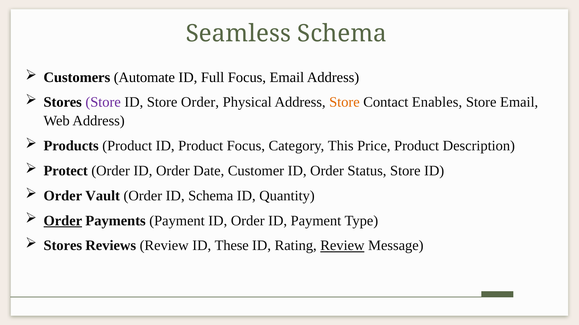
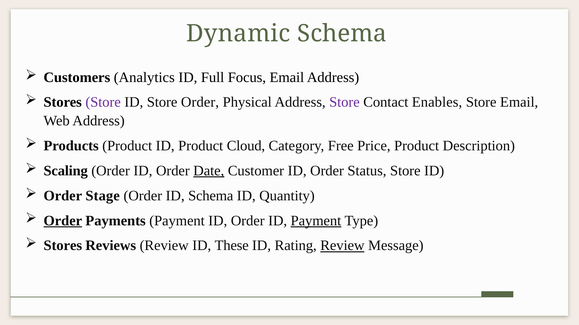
Seamless: Seamless -> Dynamic (238, 34)
Automate: Automate -> Analytics (144, 77)
Store colour: orange -> purple (344, 102)
Product Focus: Focus -> Cloud (246, 146)
This: This -> Free (341, 146)
Protect: Protect -> Scaling (66, 171)
Date underline: none -> present (209, 171)
Vault: Vault -> Stage (103, 196)
Payment underline: none -> present (316, 221)
